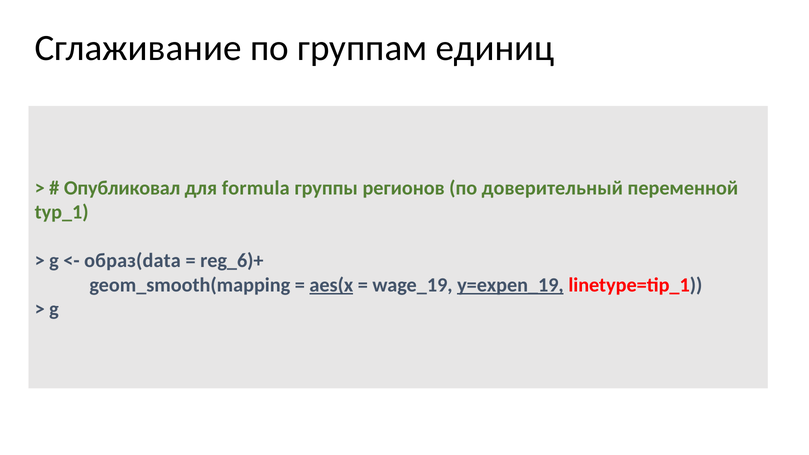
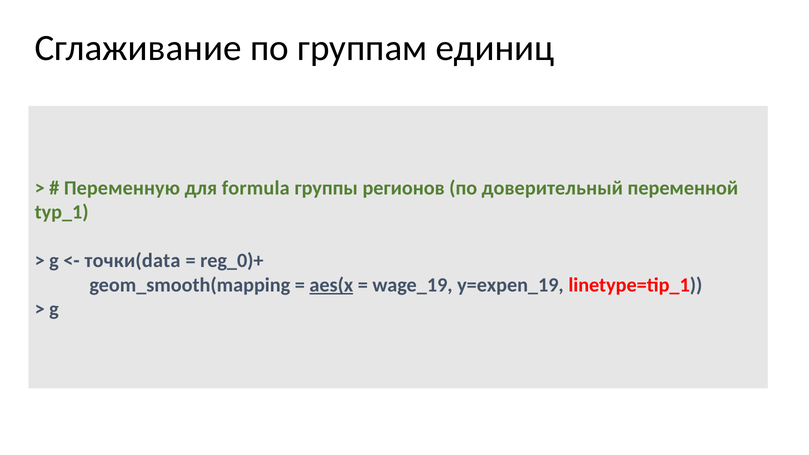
Опубликовал: Опубликовал -> Переменную (122, 188)
образ(data: образ(data -> точки(data (132, 261)
reg_6)+: reg_6)+ -> reg_0)+ (232, 261)
y=expen_19 underline: present -> none (510, 285)
